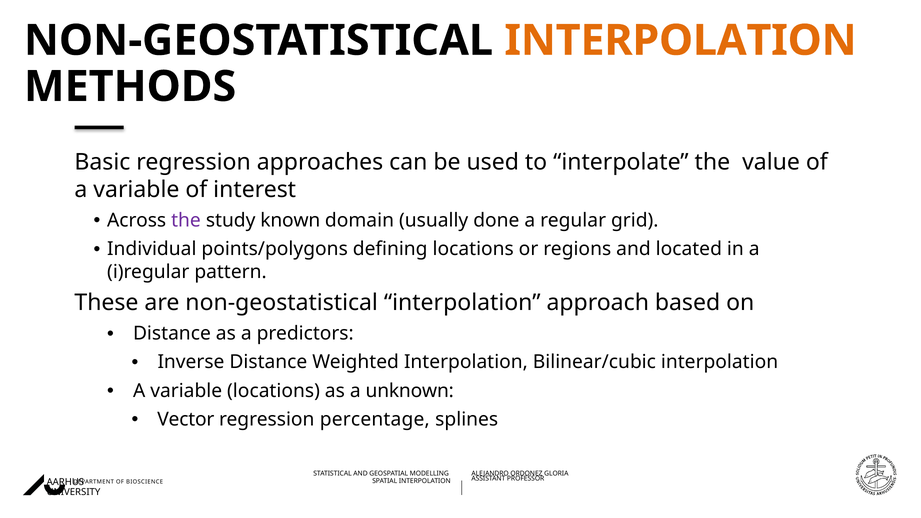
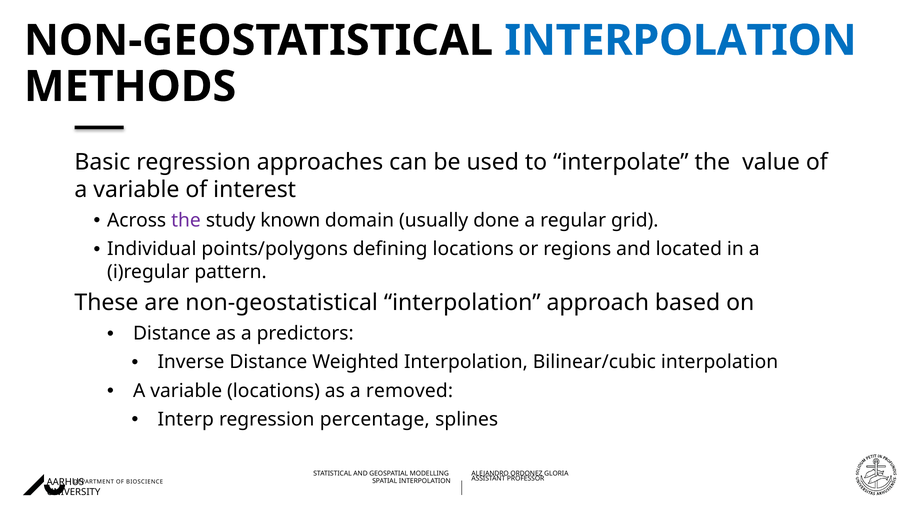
INTERPOLATION colour: orange -> blue (680, 41)
unknown: unknown -> removed (410, 391)
Vector: Vector -> Interp (186, 419)
